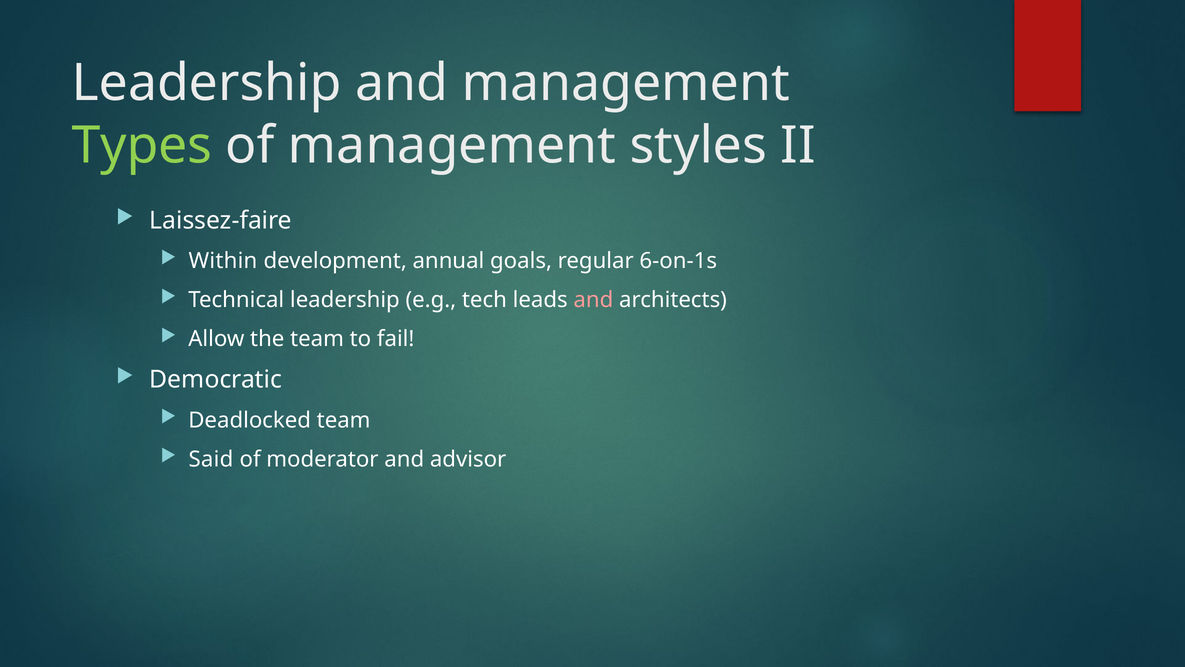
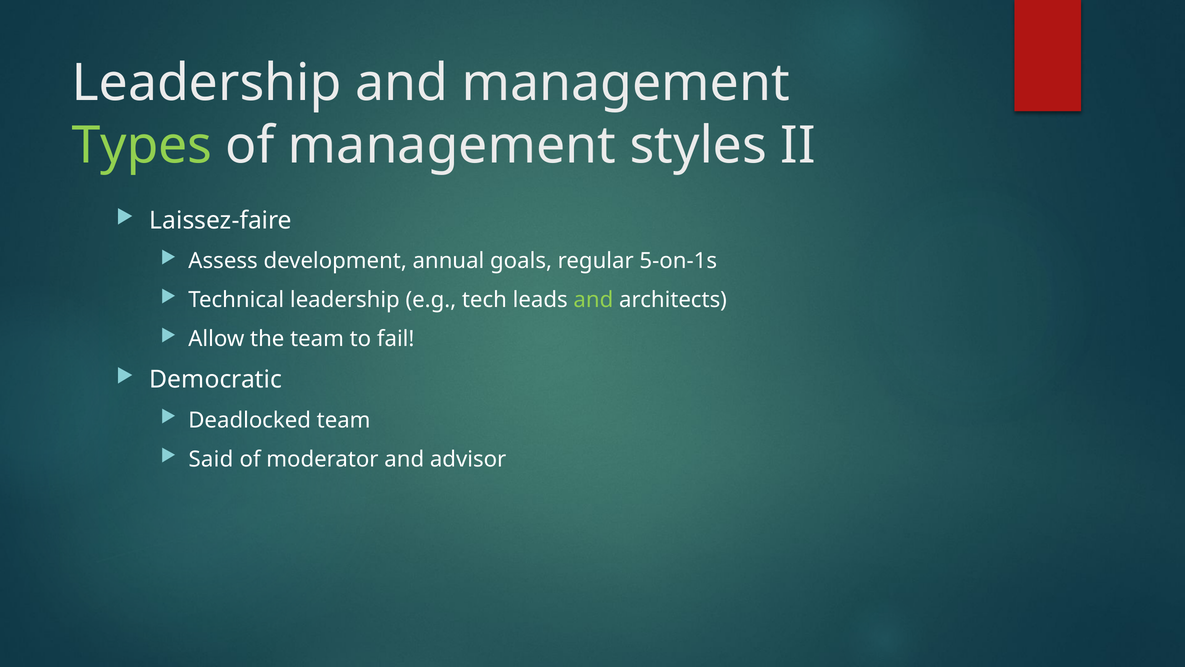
Within: Within -> Assess (223, 261)
6-on-1s: 6-on-1s -> 5-on-1s (678, 261)
and colour: pink -> light green (593, 300)
